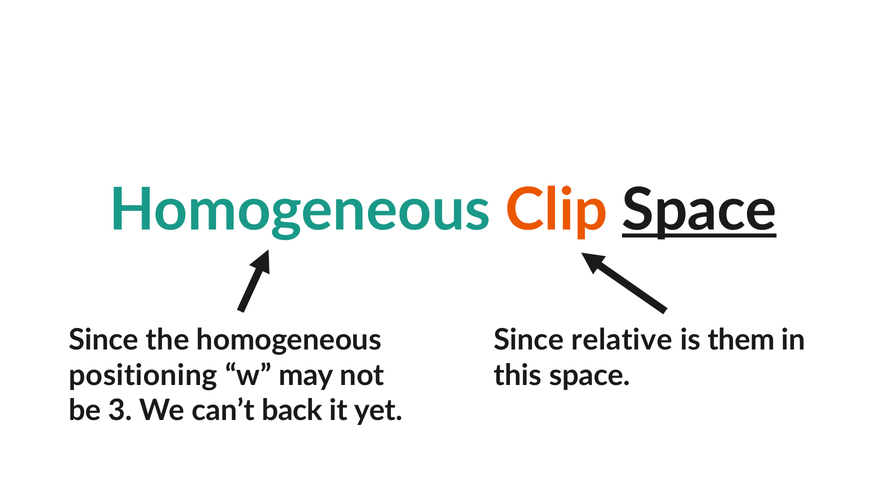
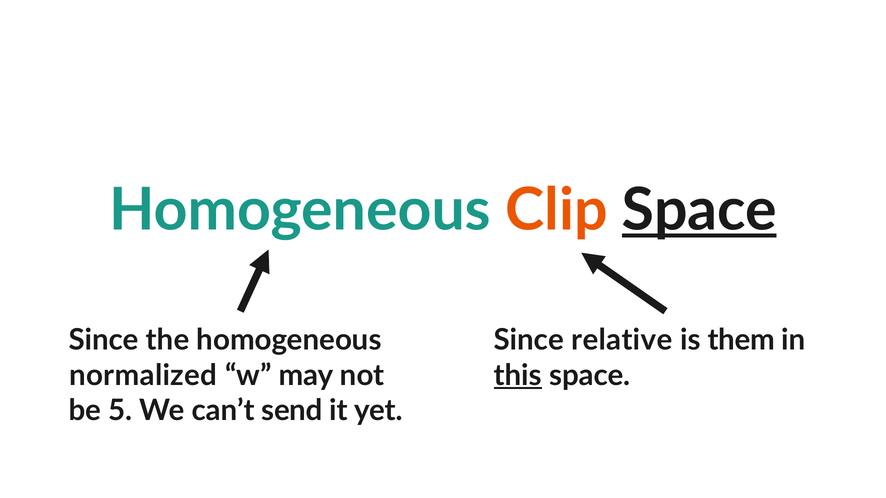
positioning: positioning -> normalized (143, 376)
this underline: none -> present (518, 376)
3: 3 -> 5 (120, 411)
back: back -> send (292, 411)
